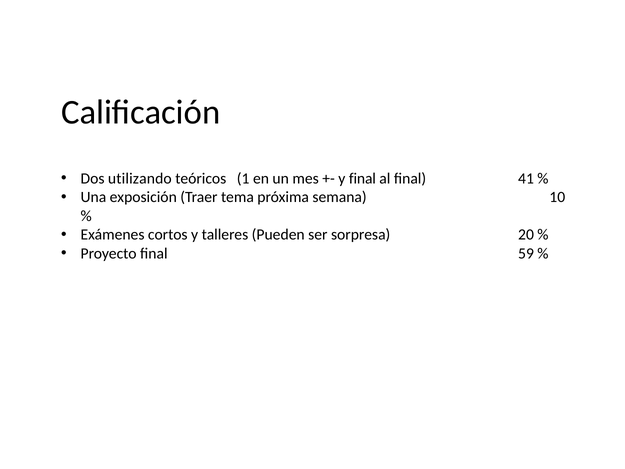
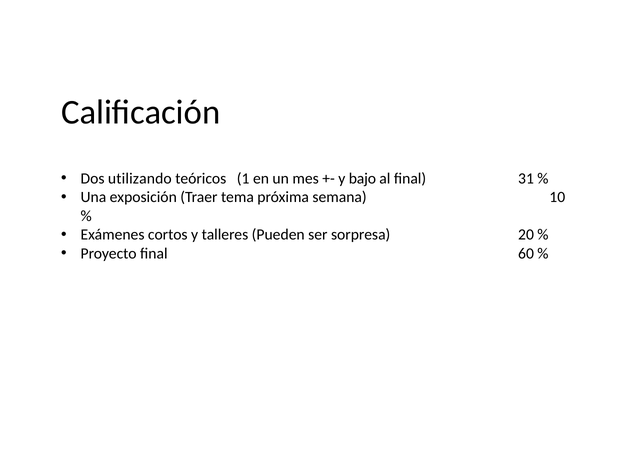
y final: final -> bajo (362, 178)
41: 41 -> 31 (526, 178)
59: 59 -> 60 (526, 253)
